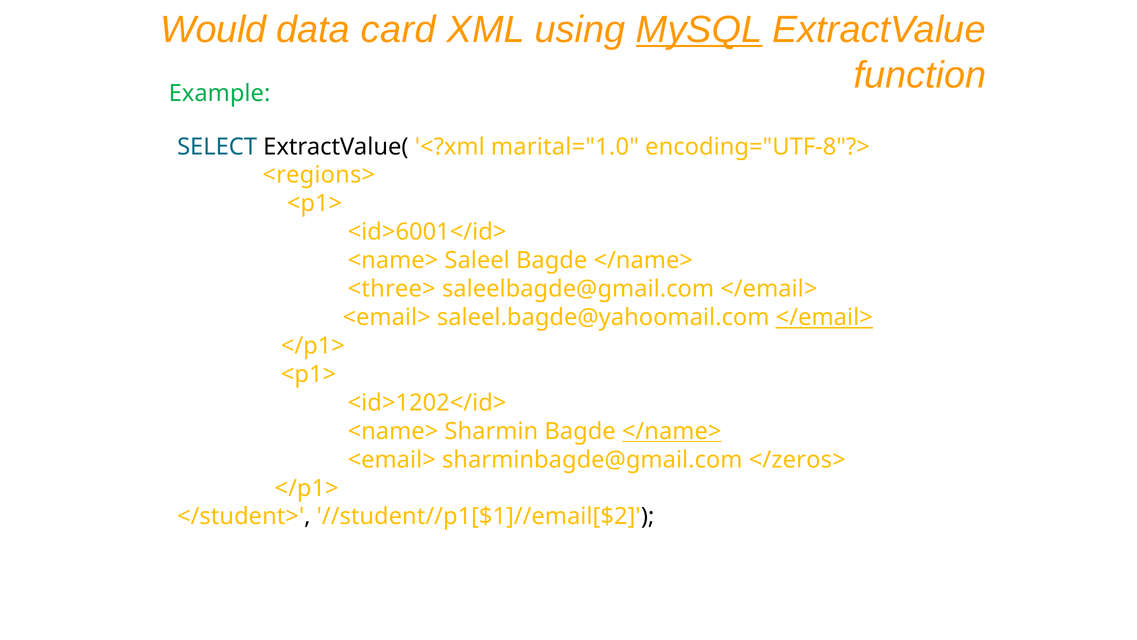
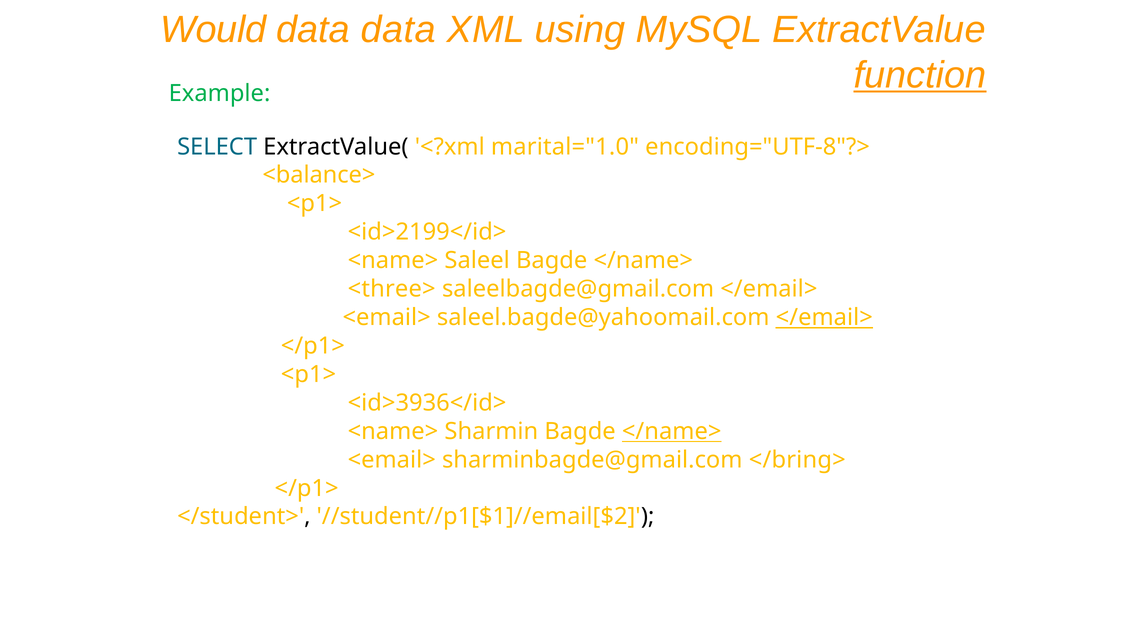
data card: card -> data (398, 30)
MySQL underline: present -> none (699, 30)
function underline: none -> present (920, 75)
<regions>: <regions> -> <balance> (319, 175)
<id>6001</id>: <id>6001</id> -> <id>2199</id> (427, 232)
<id>1202</id>: <id>1202</id> -> <id>3936</id> (427, 403)
</zeros>: </zeros> -> </bring> (797, 459)
